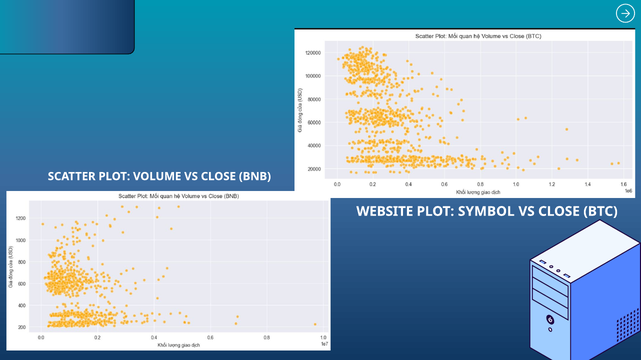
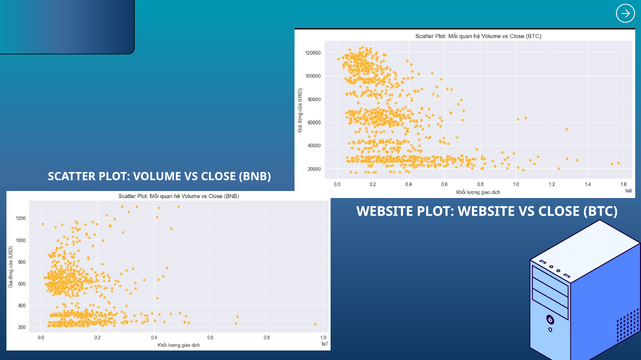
PLOT SYMBOL: SYMBOL -> WEBSITE (486, 212)
